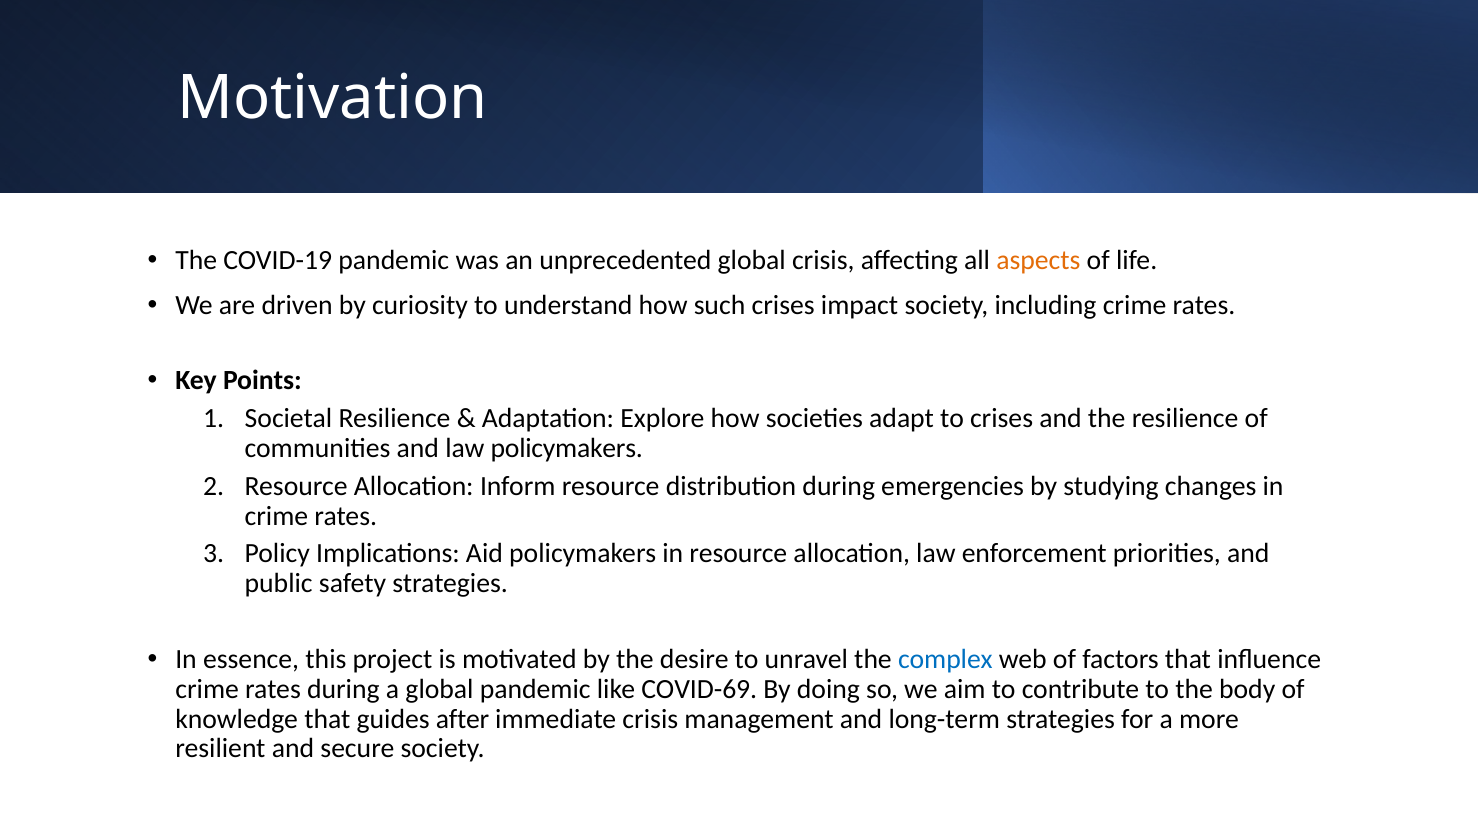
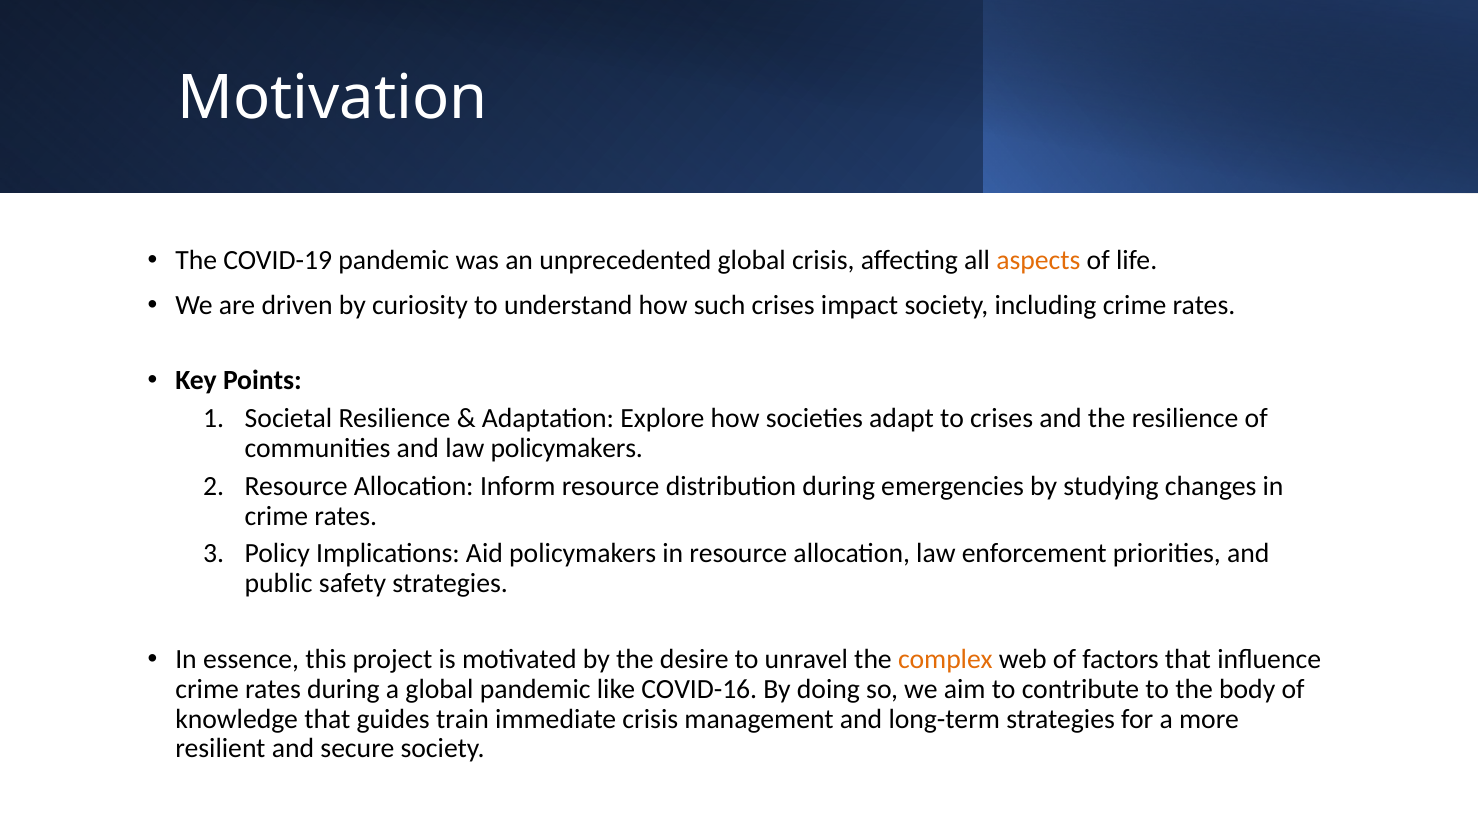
complex colour: blue -> orange (945, 658)
COVID-69: COVID-69 -> COVID-16 (699, 688)
after: after -> train (463, 718)
